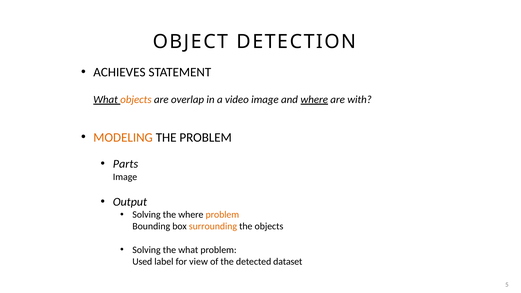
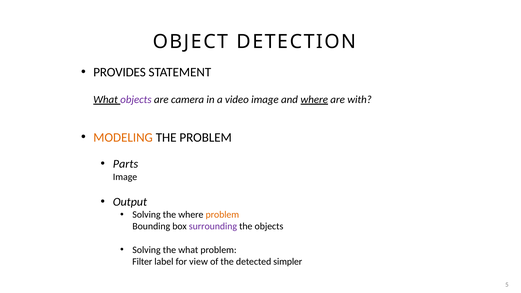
ACHIEVES: ACHIEVES -> PROVIDES (120, 72)
objects colour: orange -> purple (136, 100)
overlap: overlap -> camera (188, 100)
surrounding colour: orange -> purple (213, 226)
Used: Used -> Filter (142, 262)
dataset: dataset -> simpler (288, 262)
